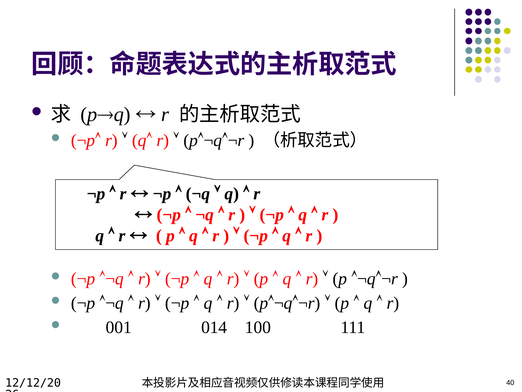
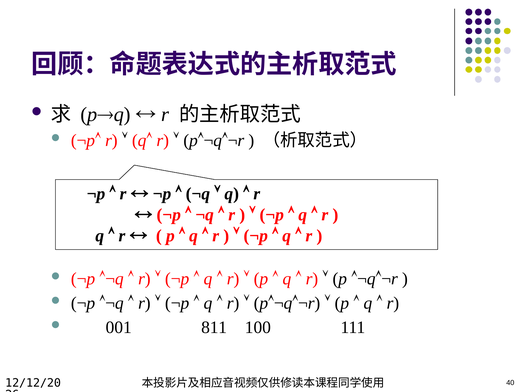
014: 014 -> 811 (214, 327)
